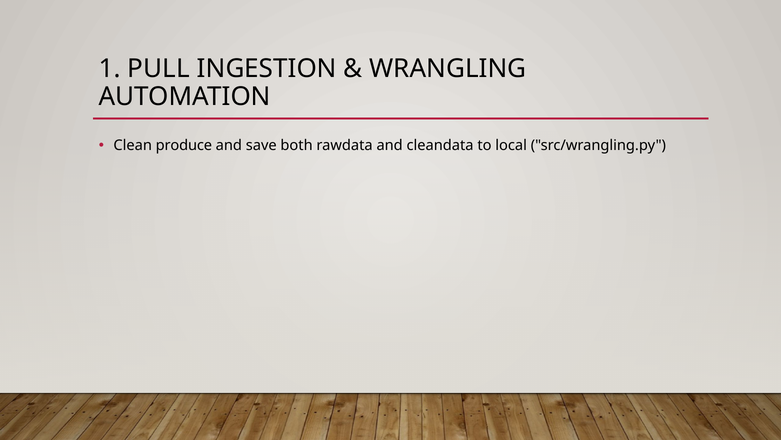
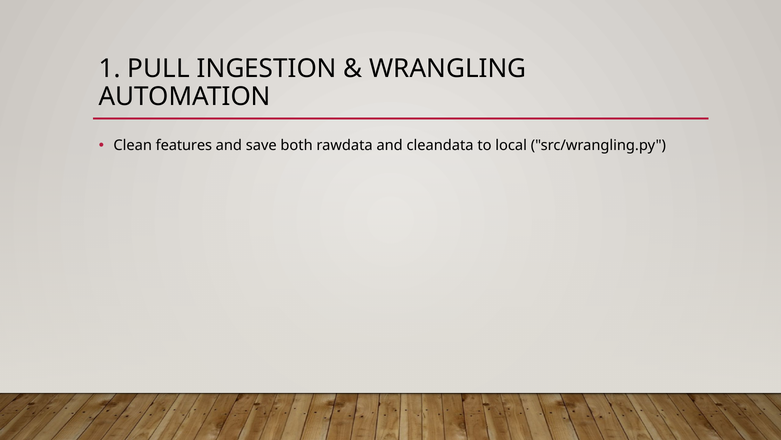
produce: produce -> features (184, 145)
